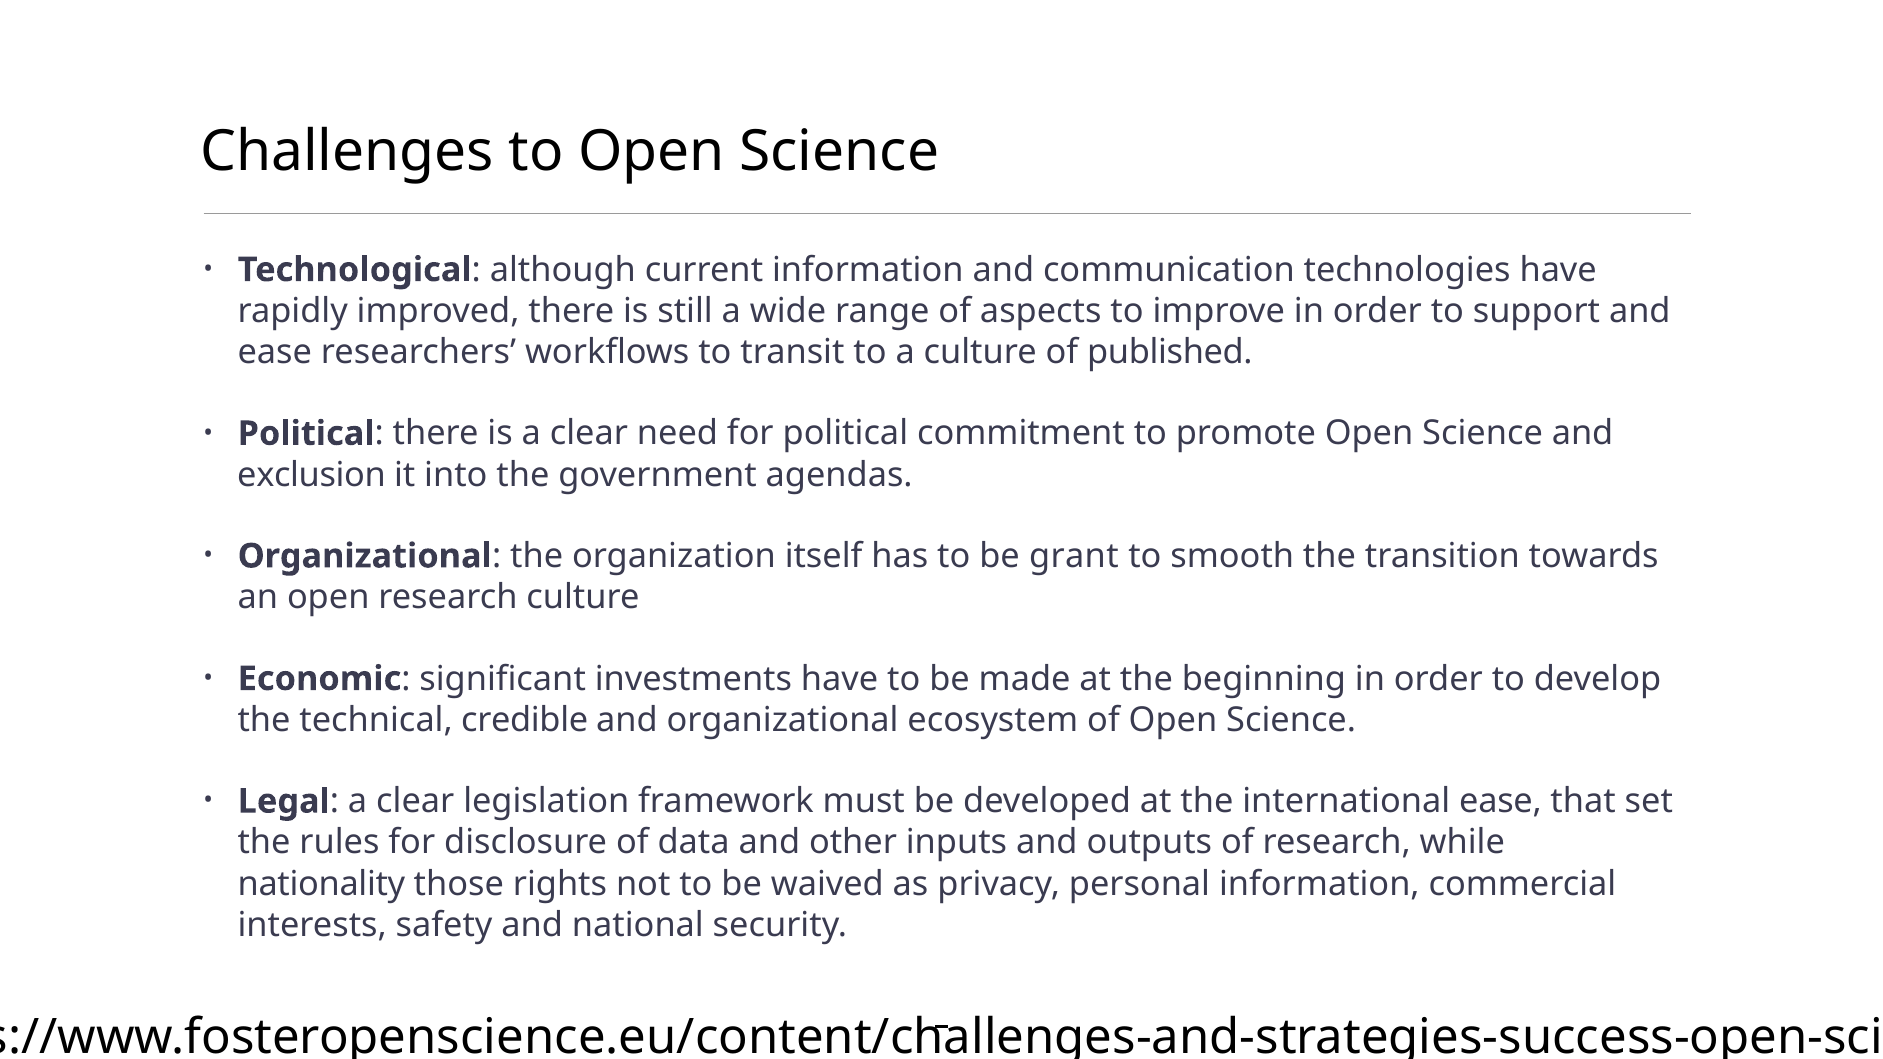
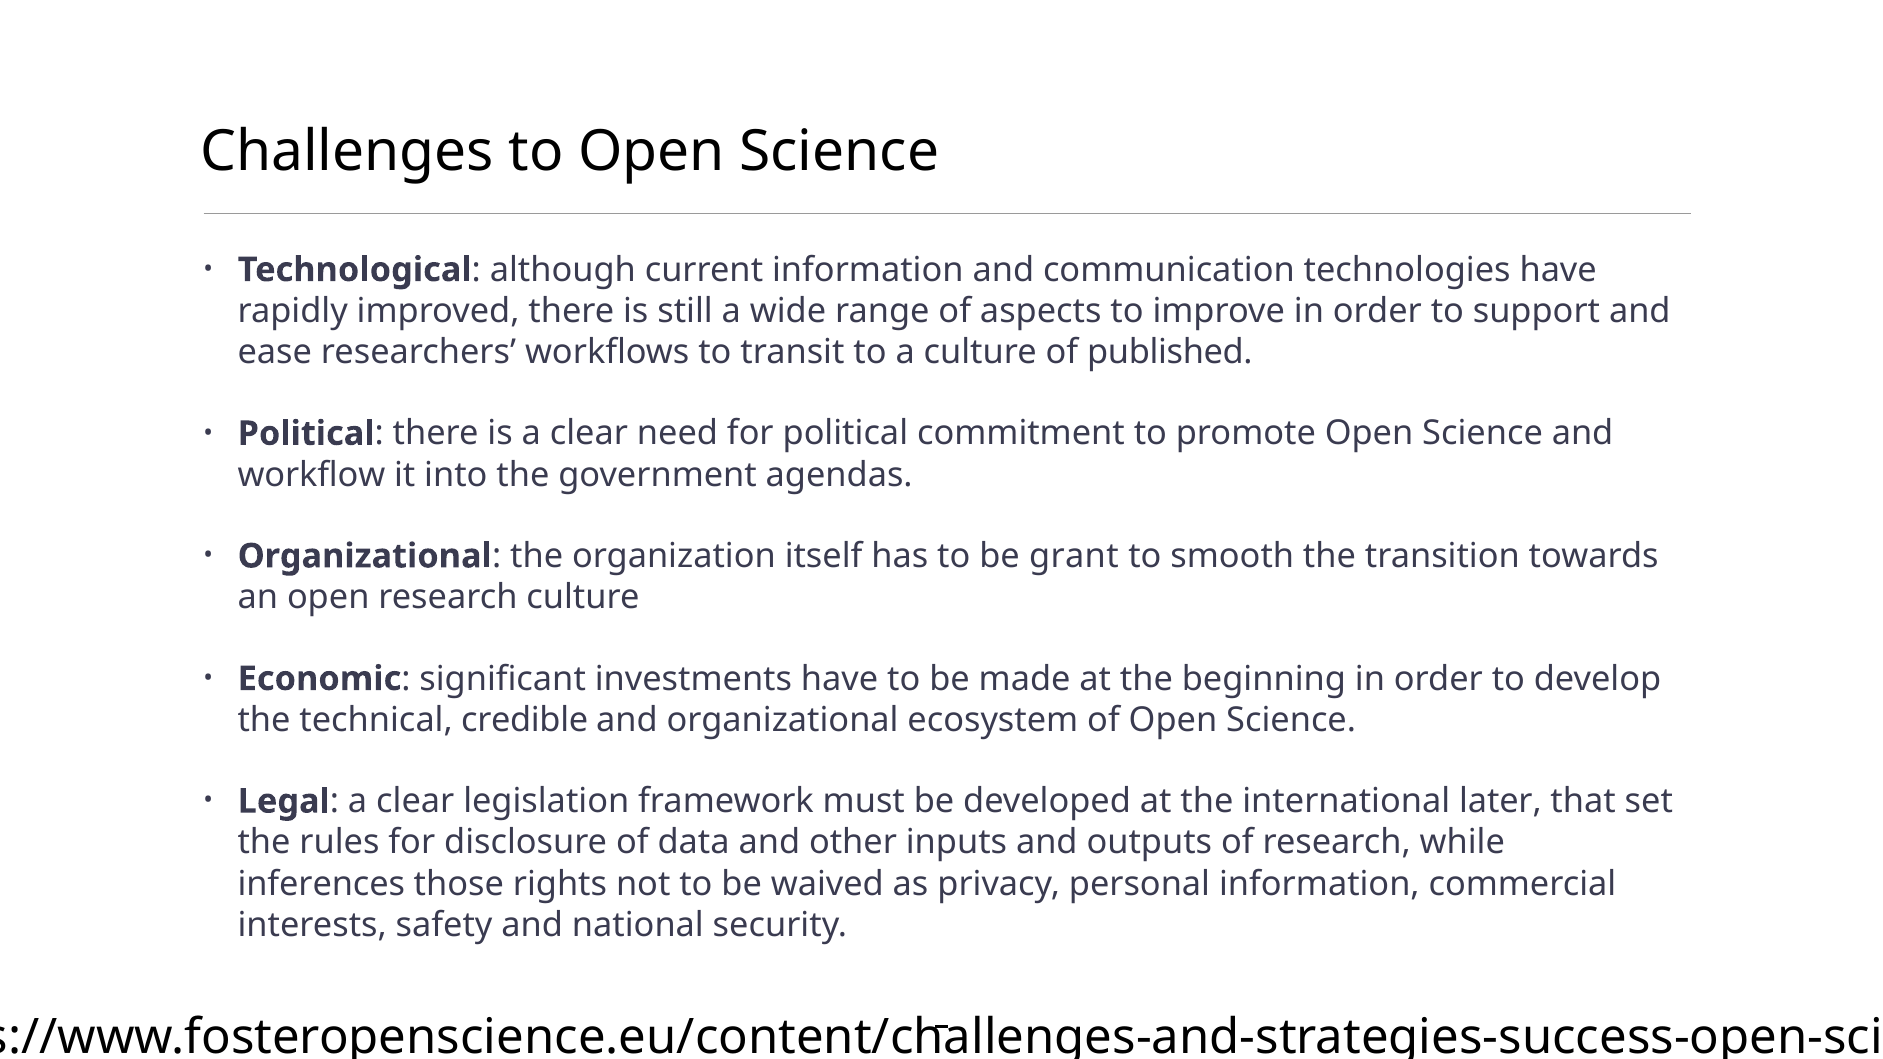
exclusion: exclusion -> workflow (311, 475)
international ease: ease -> later (1500, 801)
nationality: nationality -> inferences (321, 884)
